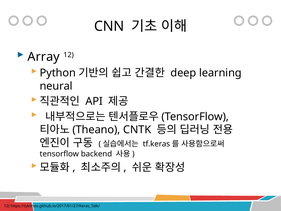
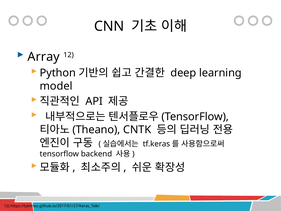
neural: neural -> model (56, 86)
